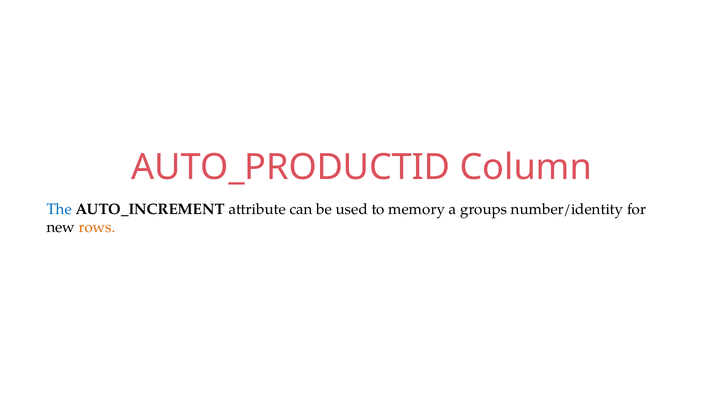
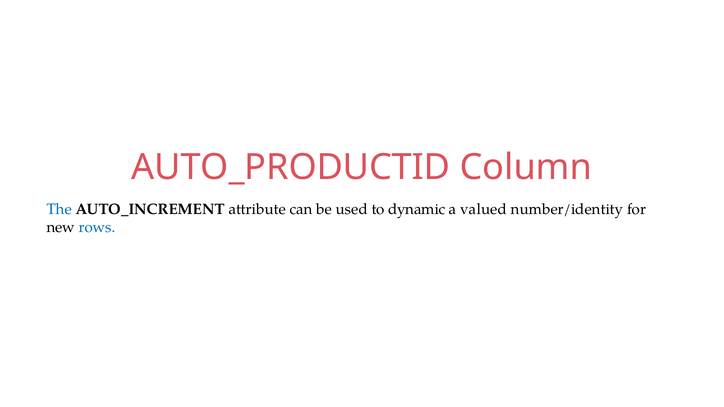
memory: memory -> dynamic (417, 209)
groups: groups -> valued (484, 209)
rows colour: orange -> blue (97, 227)
